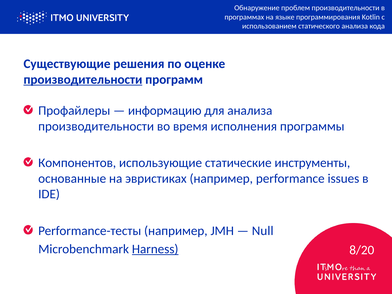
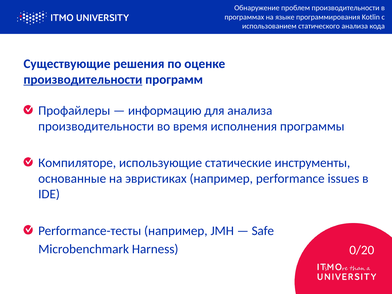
Компонентов: Компонентов -> Компиляторе (77, 163)
Null: Null -> Safe (263, 231)
Harness underline: present -> none (155, 249)
8/20: 8/20 -> 0/20 (362, 250)
